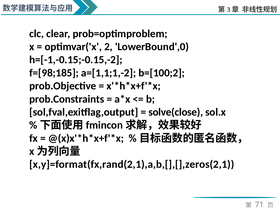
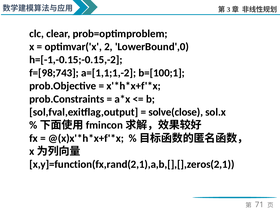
f=[98;185: f=[98;185 -> f=[98;743 (54, 73)
b=[100;2: b=[100;2 -> b=[100;1 (162, 73)
x,y]=format(fx,rand(2,1),a,b,[],[],zeros(2,1: x,y]=format(fx,rand(2,1),a,b,[],[],zeros(2,1 -> x,y]=function(fx,rand(2,1),a,b,[],[],zeros(2,1 (132, 164)
